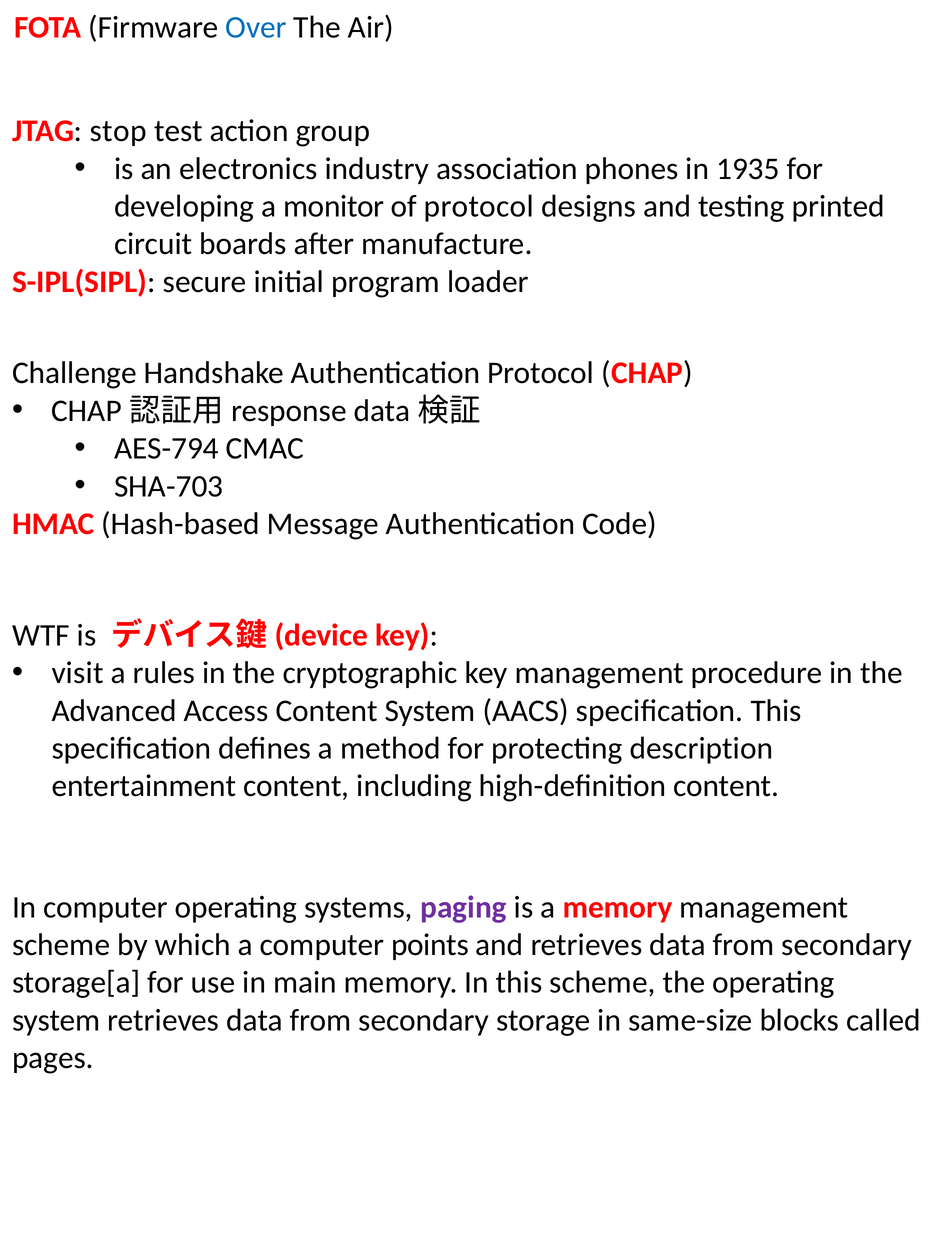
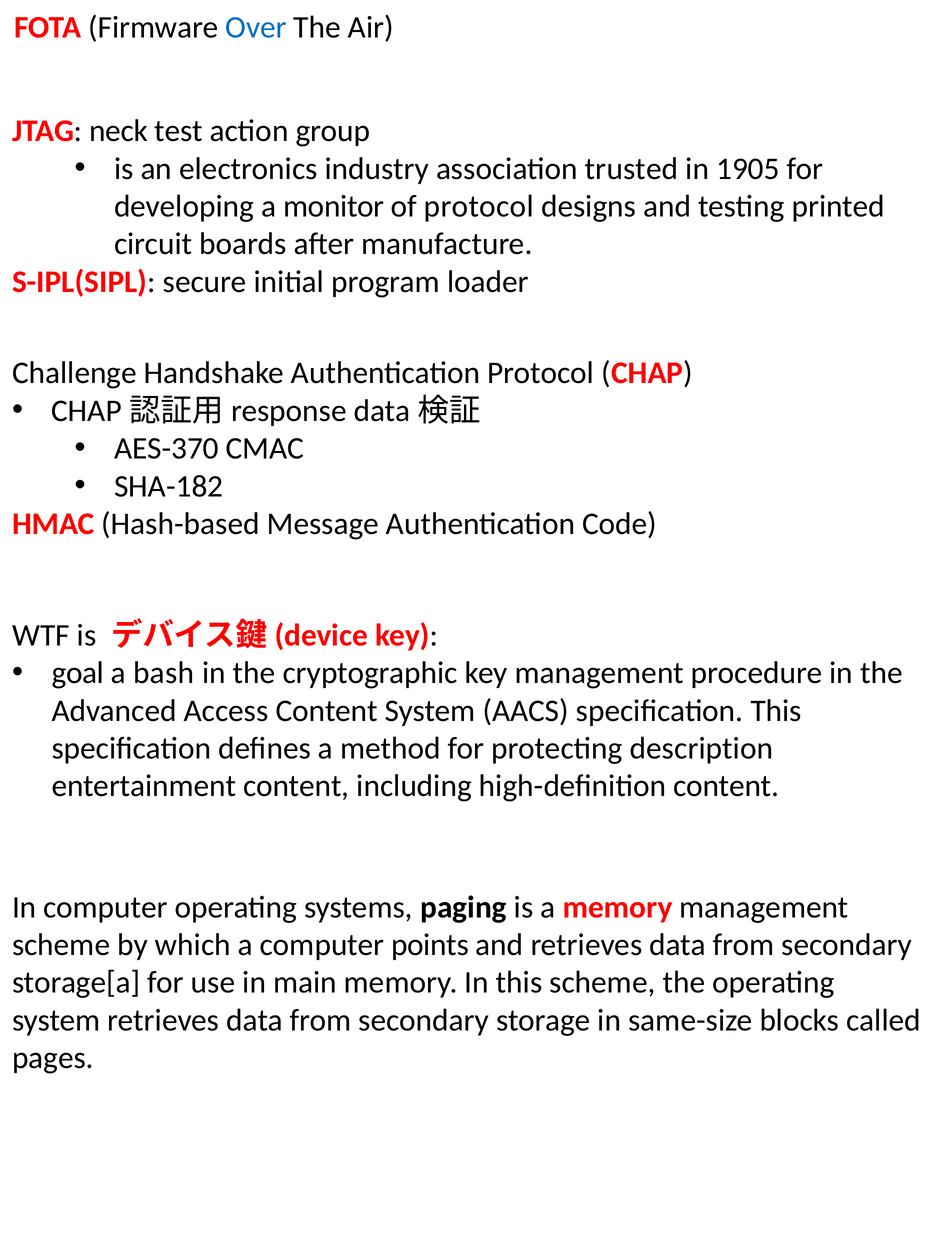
stop: stop -> neck (118, 131)
phones: phones -> trusted (632, 169)
1935: 1935 -> 1905 (748, 169)
AES-794: AES-794 -> AES-370 (166, 448)
SHA-703: SHA-703 -> SHA-182 (169, 486)
visit: visit -> goal (78, 673)
rules: rules -> bash (164, 673)
paging colour: purple -> black (463, 907)
